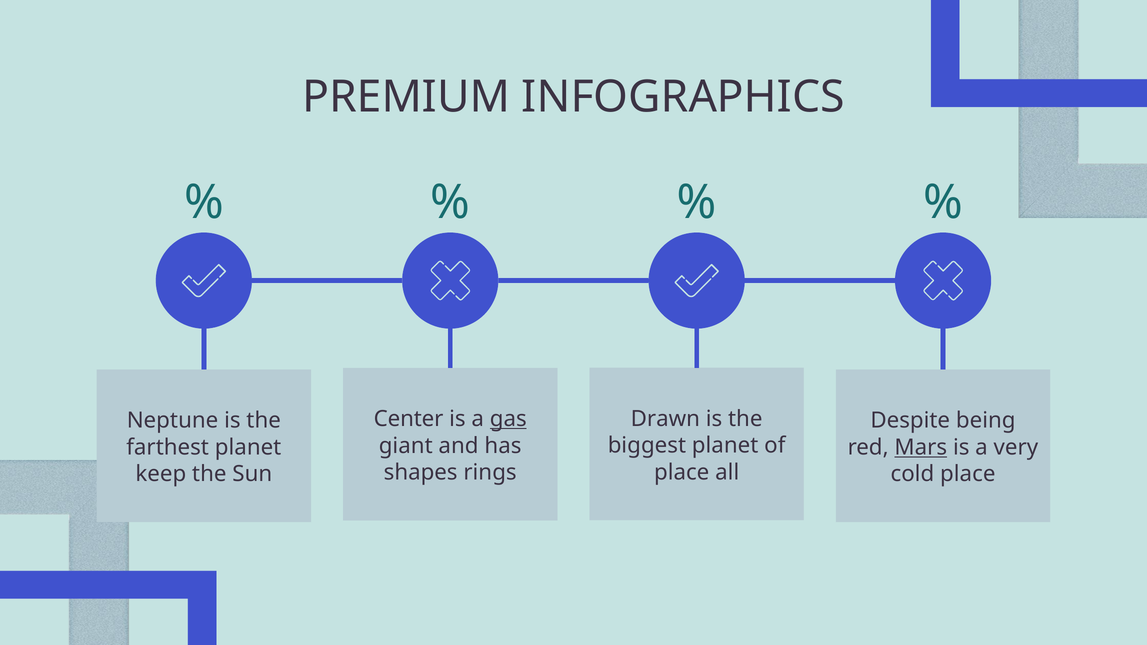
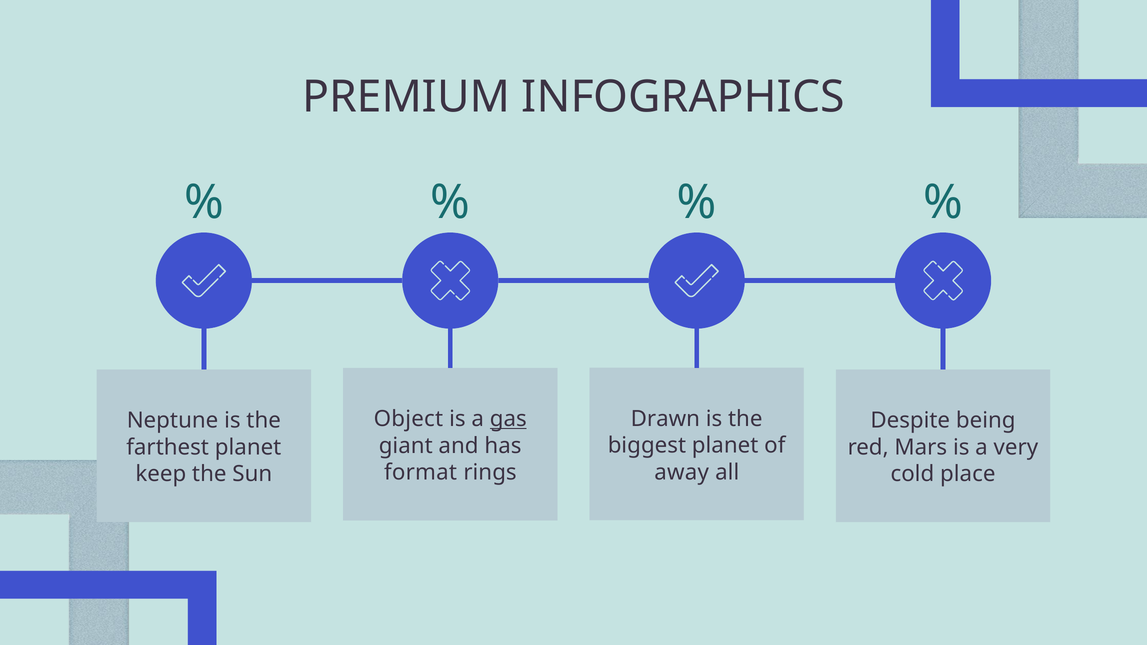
Center: Center -> Object (408, 419)
Mars underline: present -> none (921, 448)
place: place -> away (682, 472)
shapes: shapes -> format (421, 473)
